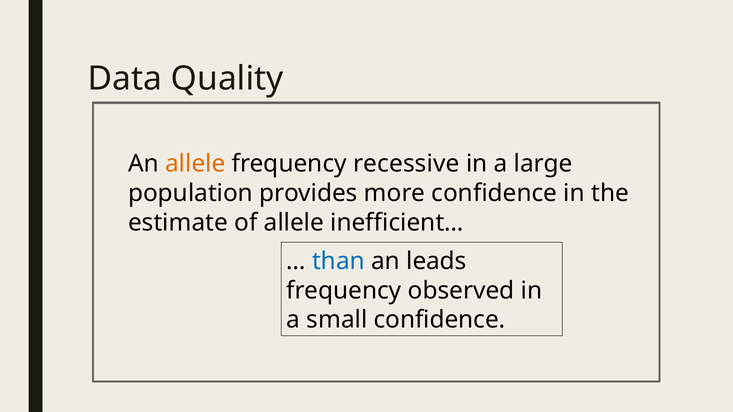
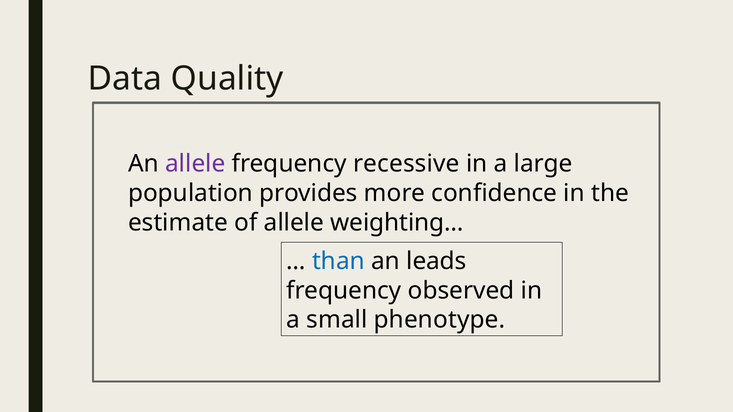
allele colour: orange -> purple (195, 164)
inefficient…: inefficient… -> weighting… (397, 223)
small confidence: confidence -> phenotype (439, 320)
